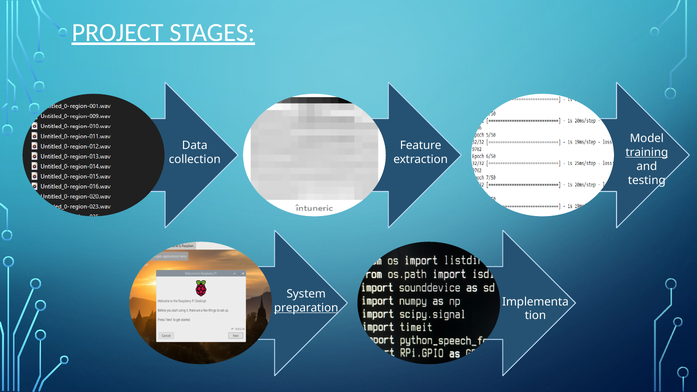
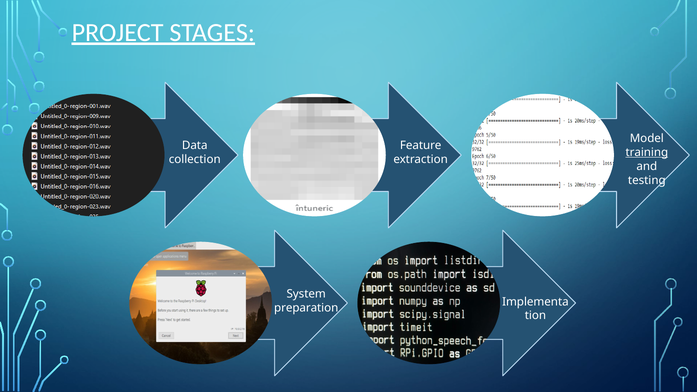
preparation underline: present -> none (306, 308)
